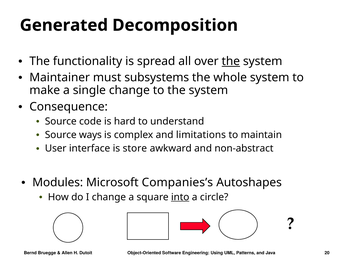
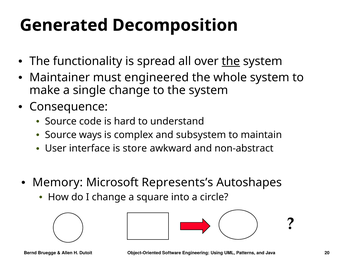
subsystems: subsystems -> engineered (157, 78)
limitations: limitations -> subsystem (201, 135)
Modules: Modules -> Memory (58, 183)
Companies’s: Companies’s -> Represents’s (177, 183)
into underline: present -> none (180, 197)
